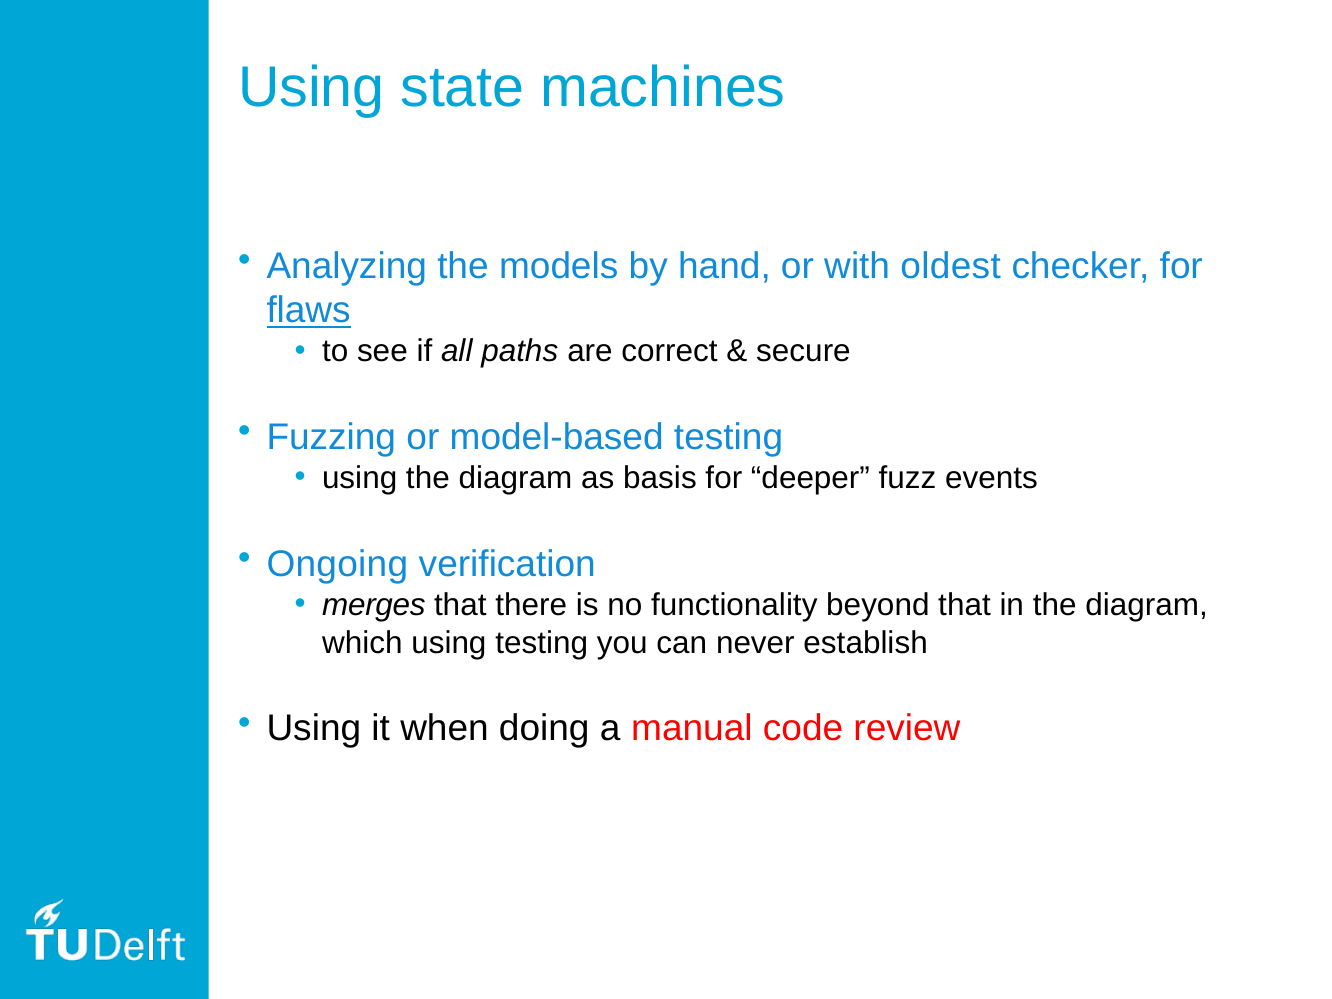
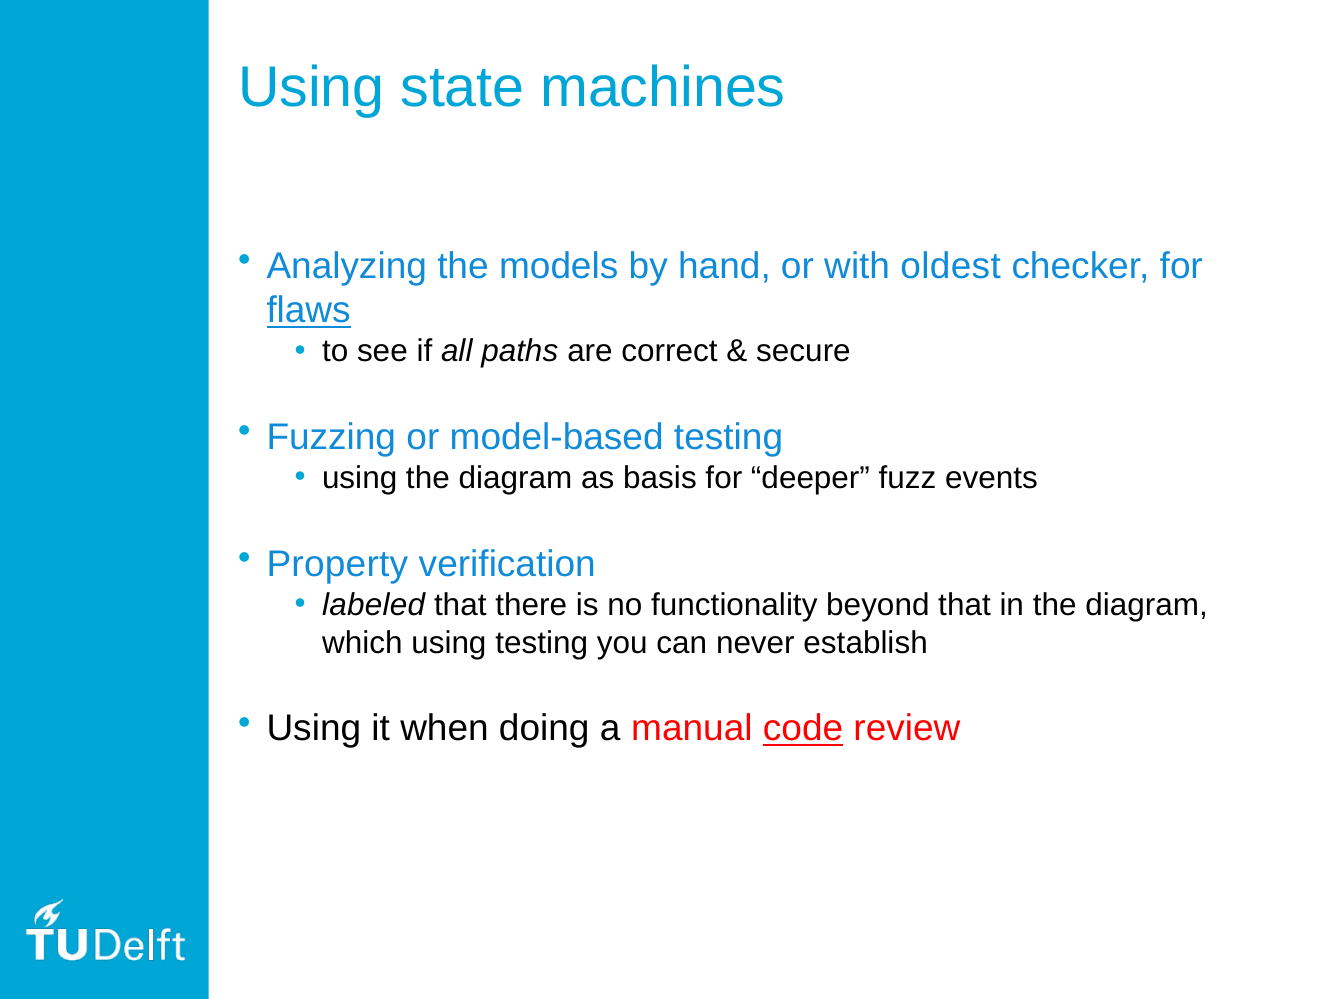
Ongoing: Ongoing -> Property (337, 564)
merges: merges -> labeled (374, 605)
code underline: none -> present (803, 729)
